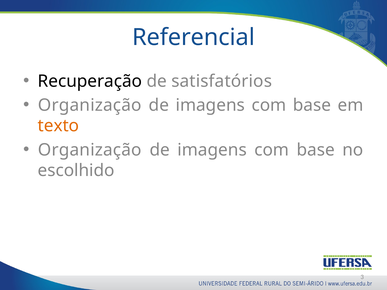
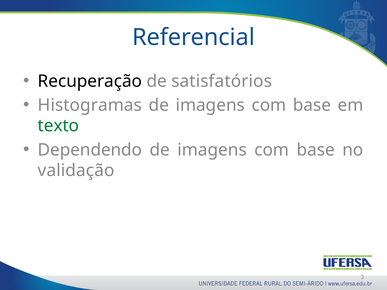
Organização: Organização -> Histogramas (90, 105)
texto colour: orange -> green (58, 126)
Organização: Organização -> Dependendo (90, 150)
escolhido: escolhido -> validação (76, 171)
